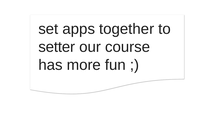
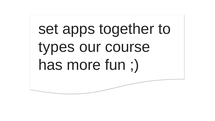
setter: setter -> types (57, 47)
